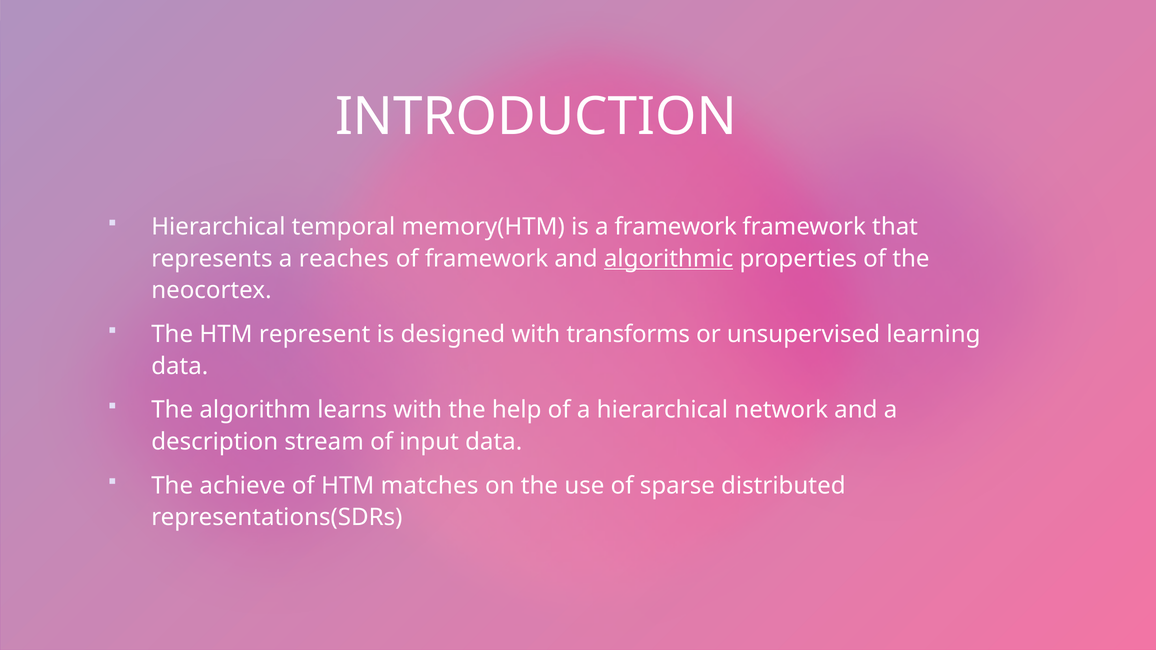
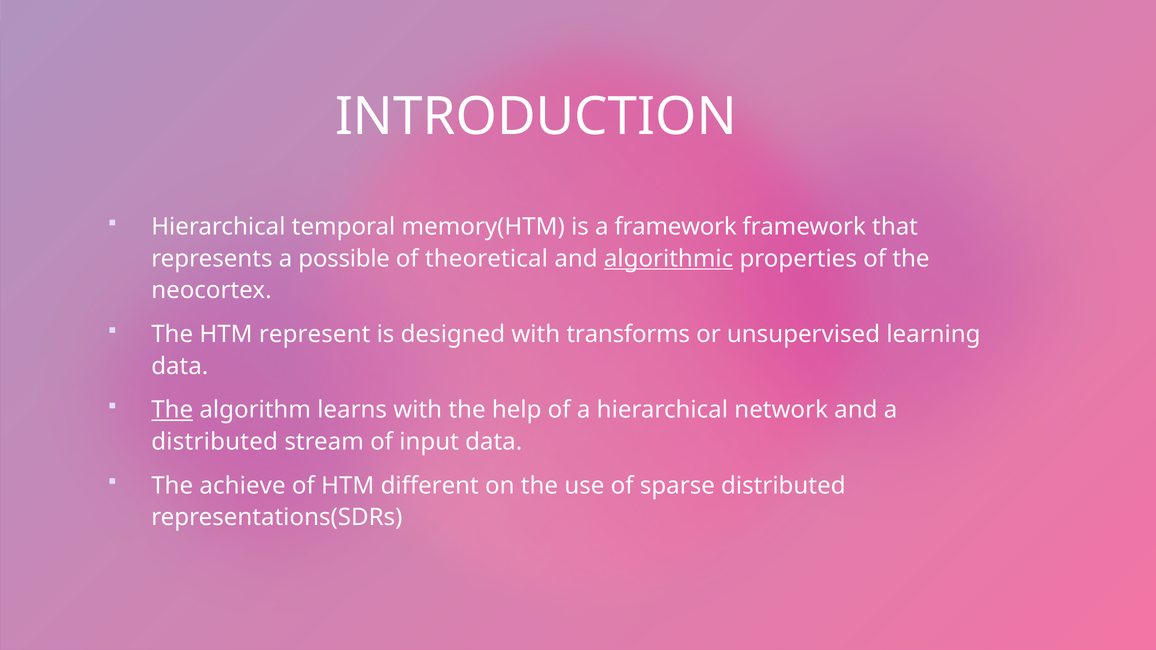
reaches: reaches -> possible (344, 259)
of framework: framework -> theoretical (486, 259)
The underline: none -> present (172, 410)
description: description -> distributed (215, 442)
matches: matches -> different (430, 486)
